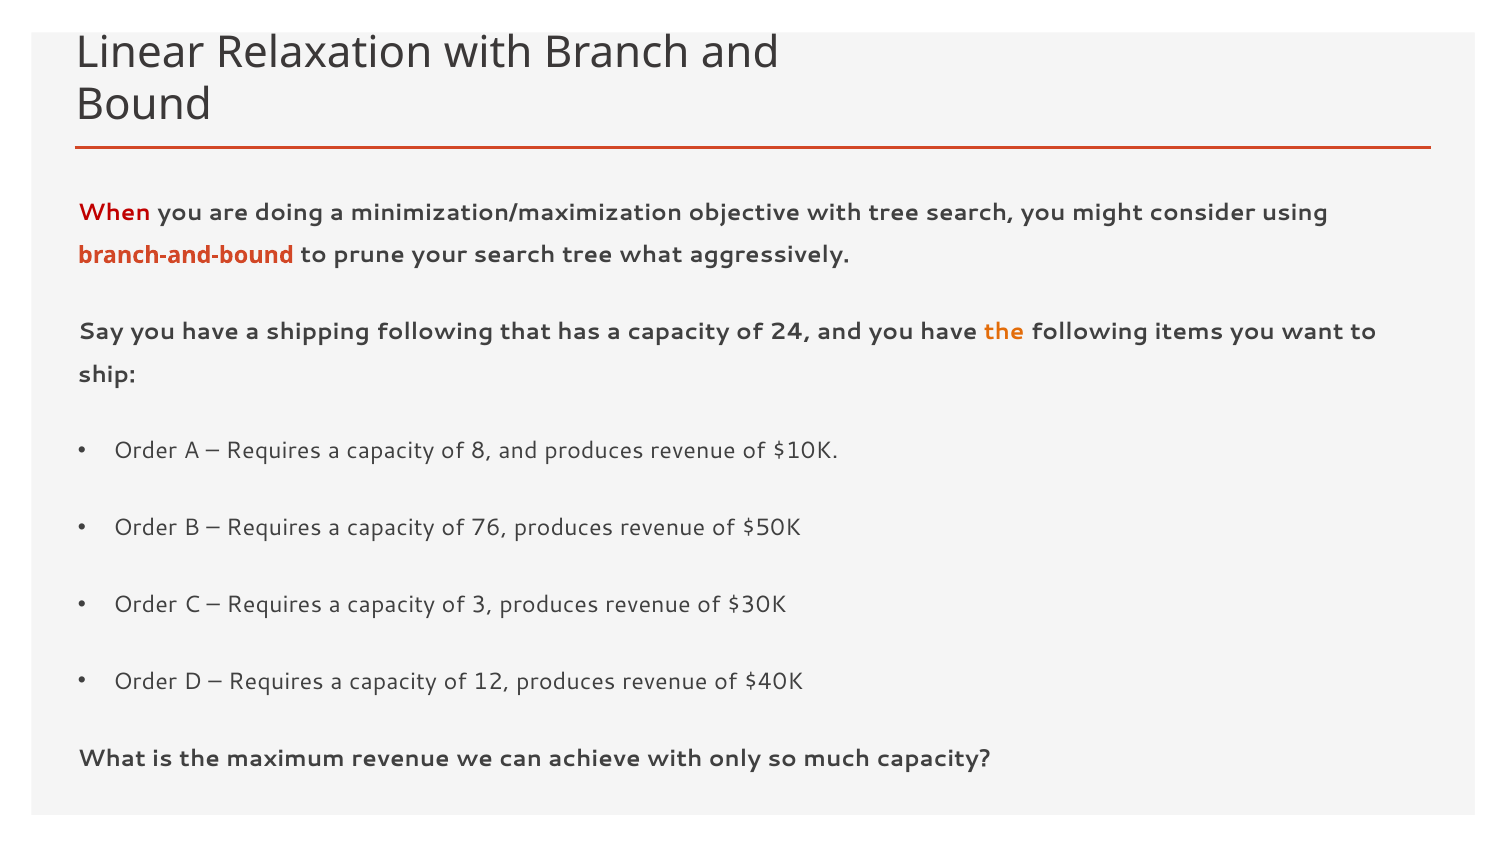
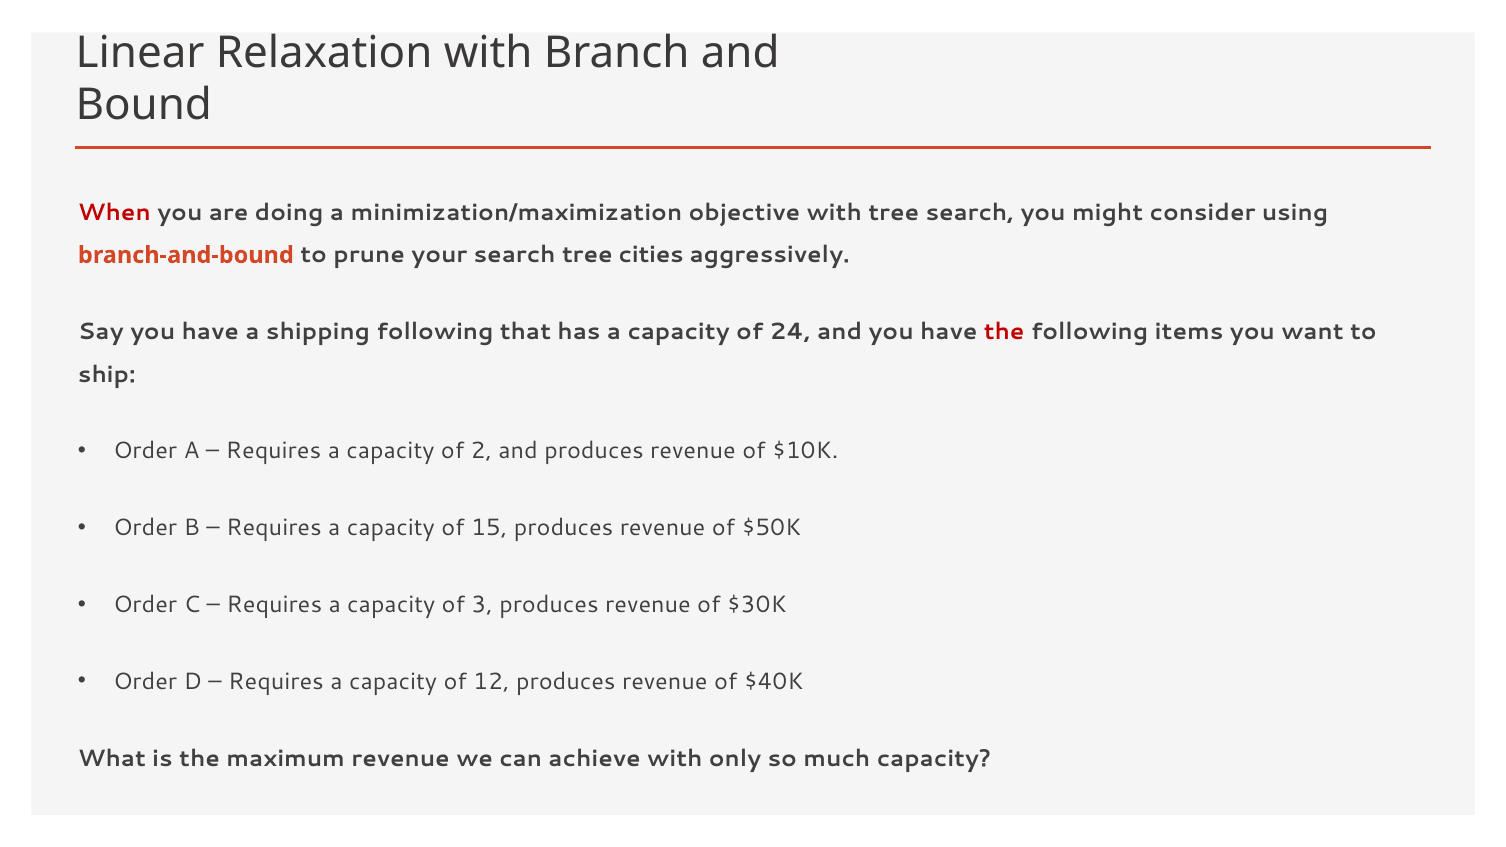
tree what: what -> cities (651, 255)
the colour: orange -> red (1004, 332)
8: 8 -> 2 (481, 451)
76: 76 -> 15 (489, 528)
